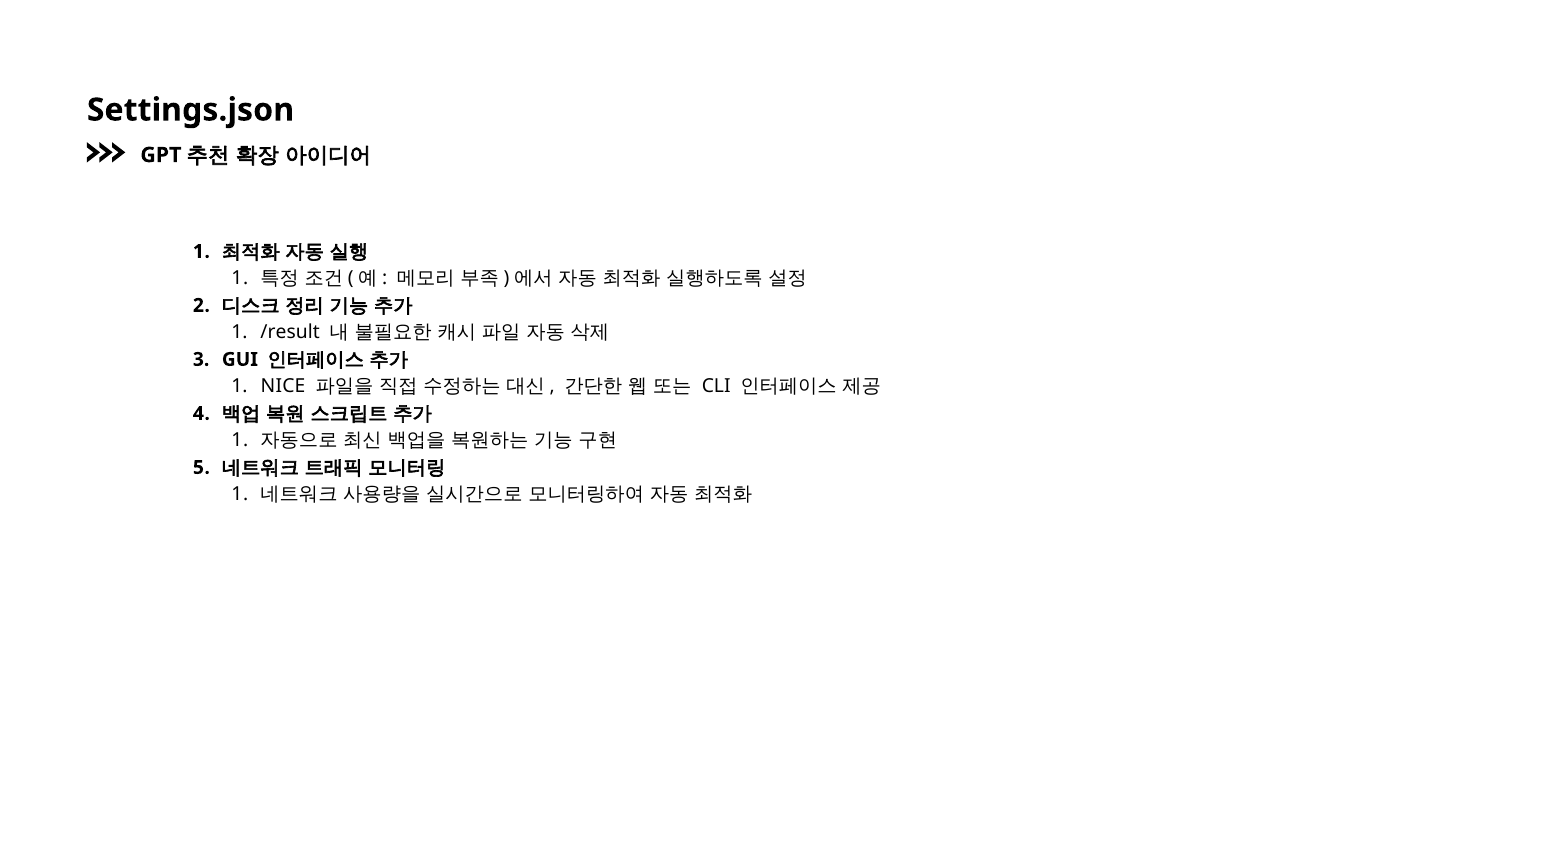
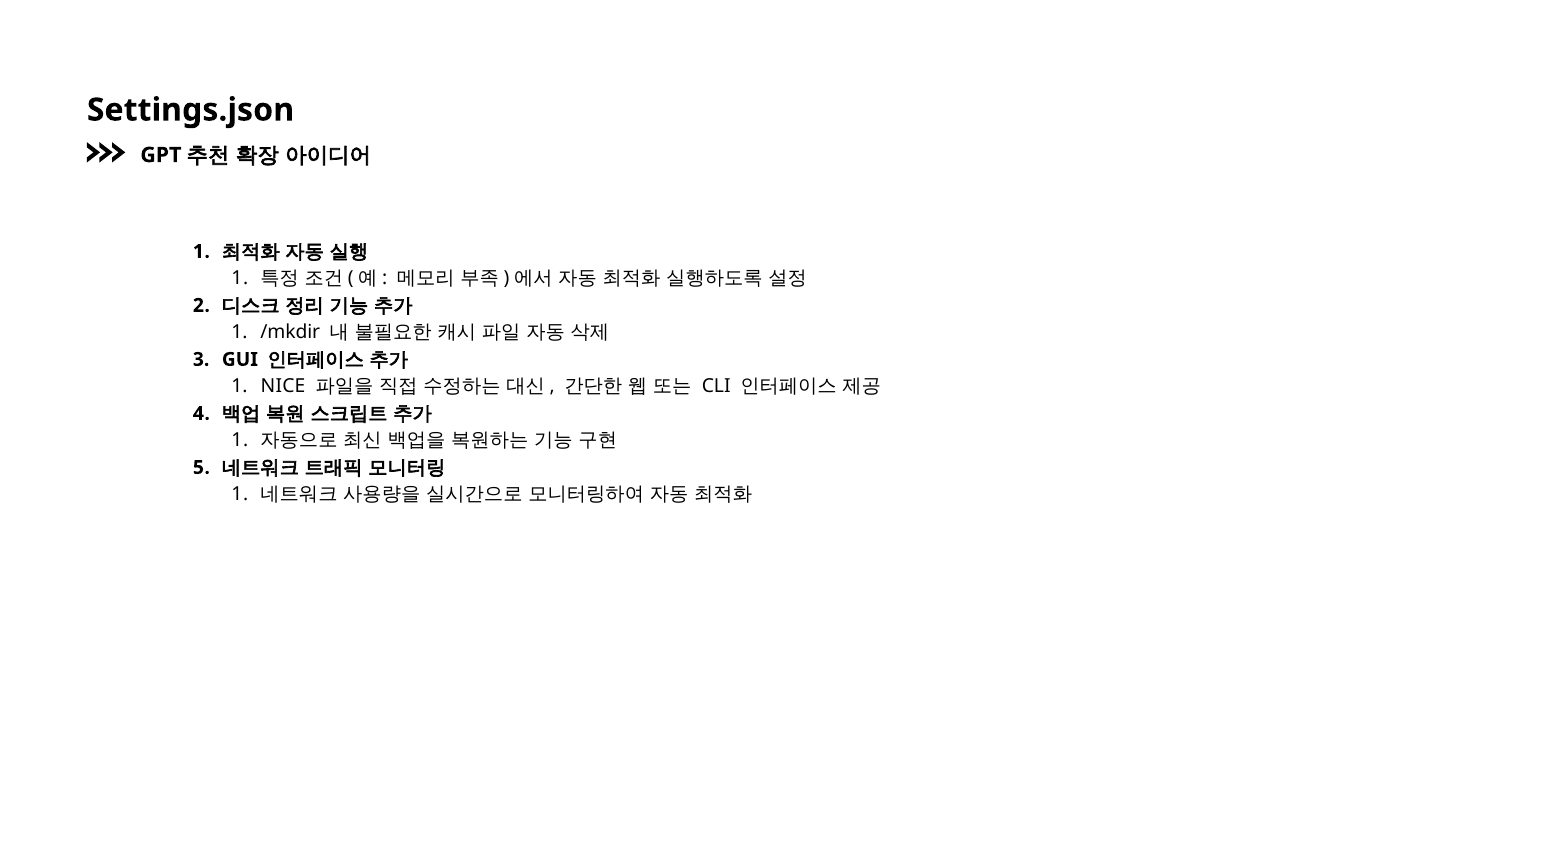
/result: /result -> /mkdir (290, 332)
